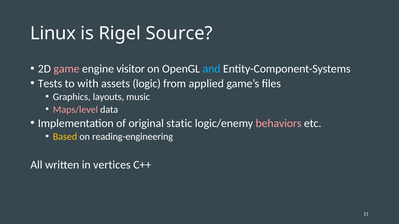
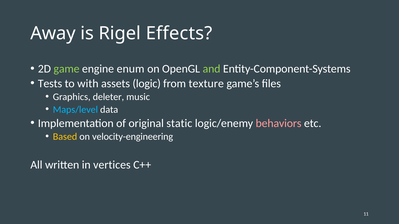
Linux: Linux -> Away (53, 34)
Source: Source -> Effects (179, 34)
game colour: pink -> light green (67, 69)
visitor: visitor -> enum (131, 69)
and colour: light blue -> light green (212, 69)
applied: applied -> texture (206, 84)
layouts: layouts -> deleter (108, 97)
Maps/level colour: pink -> light blue (75, 110)
reading-engineering: reading-engineering -> velocity-engineering (133, 137)
